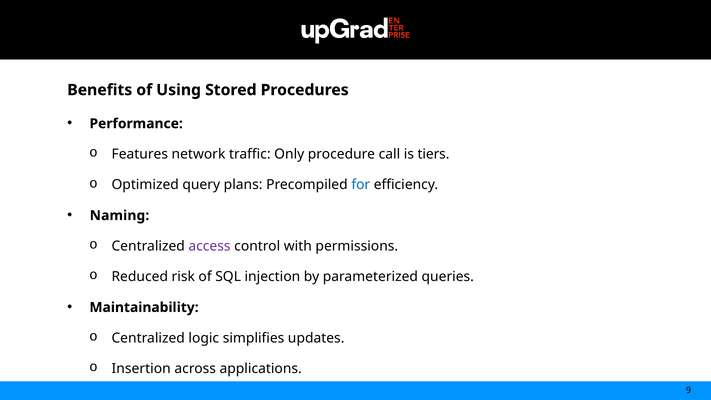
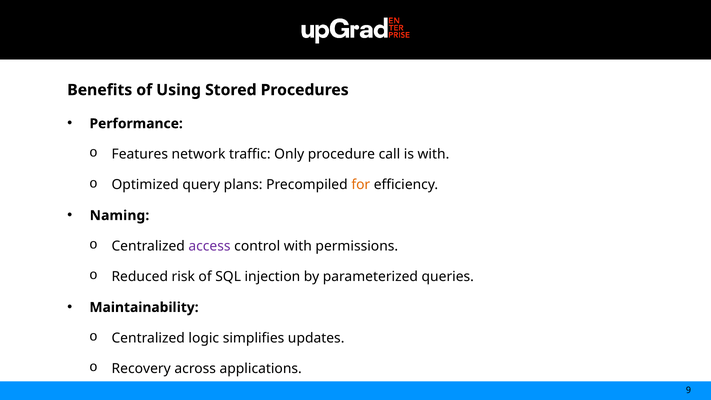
is tiers: tiers -> with (433, 154)
for colour: blue -> orange (361, 185)
Insertion: Insertion -> Recovery (141, 369)
